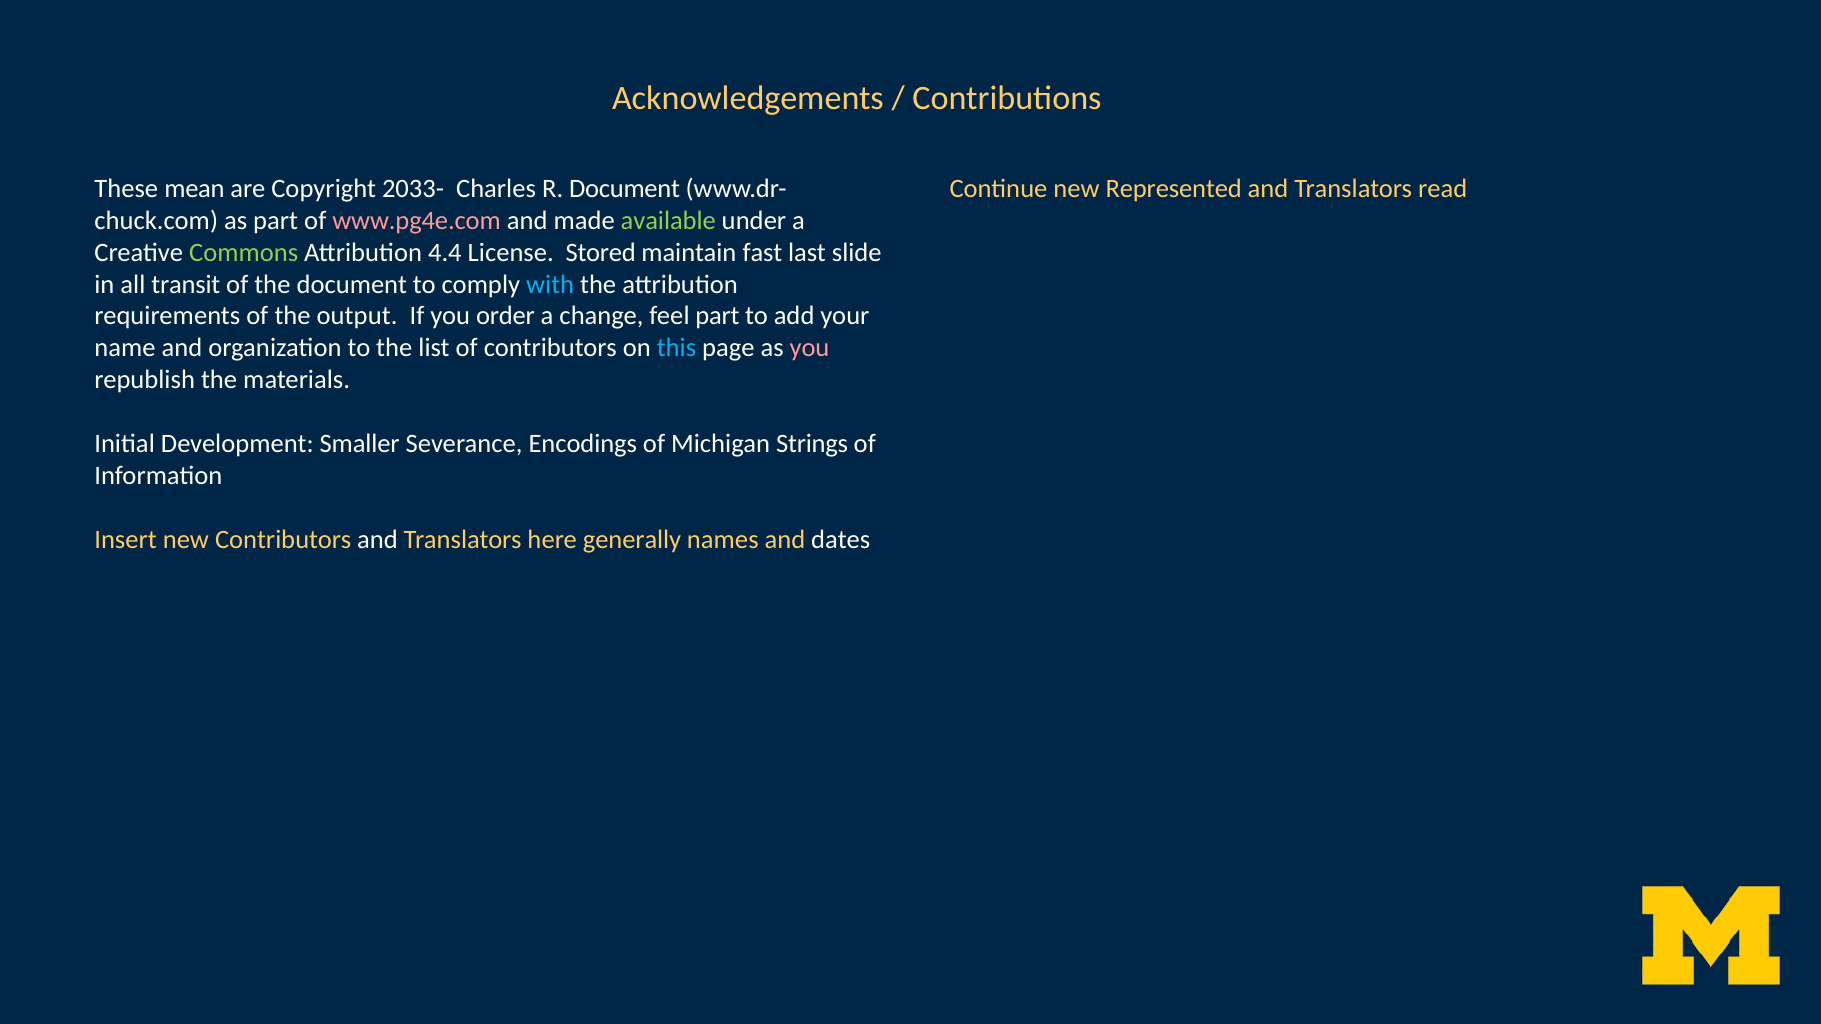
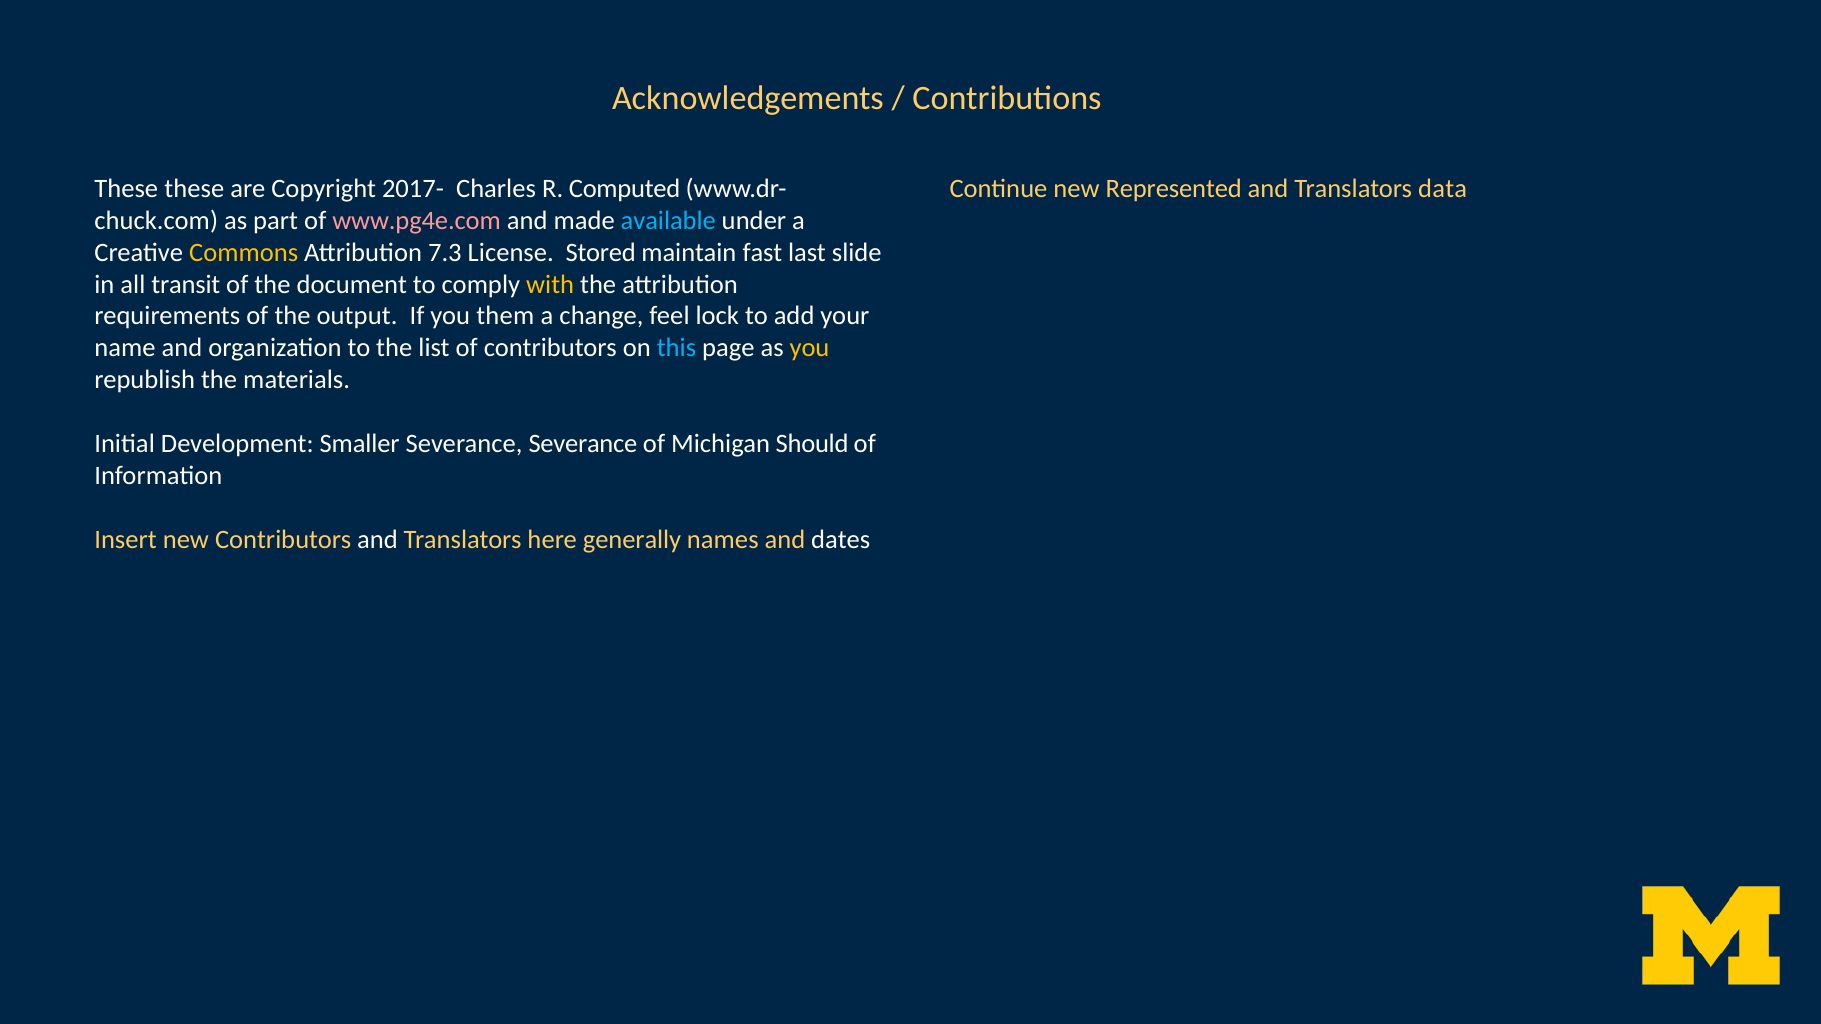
These mean: mean -> these (194, 189)
2033-: 2033- -> 2017- (413, 189)
R Document: Document -> Computed (625, 189)
read: read -> data (1443, 189)
available colour: light green -> light blue (668, 221)
Commons colour: light green -> yellow (244, 253)
4.4: 4.4 -> 7.3 (445, 253)
with colour: light blue -> yellow (550, 284)
order: order -> them (505, 316)
feel part: part -> lock (717, 316)
you colour: pink -> yellow (810, 348)
Severance Encodings: Encodings -> Severance (583, 444)
Strings: Strings -> Should (812, 444)
